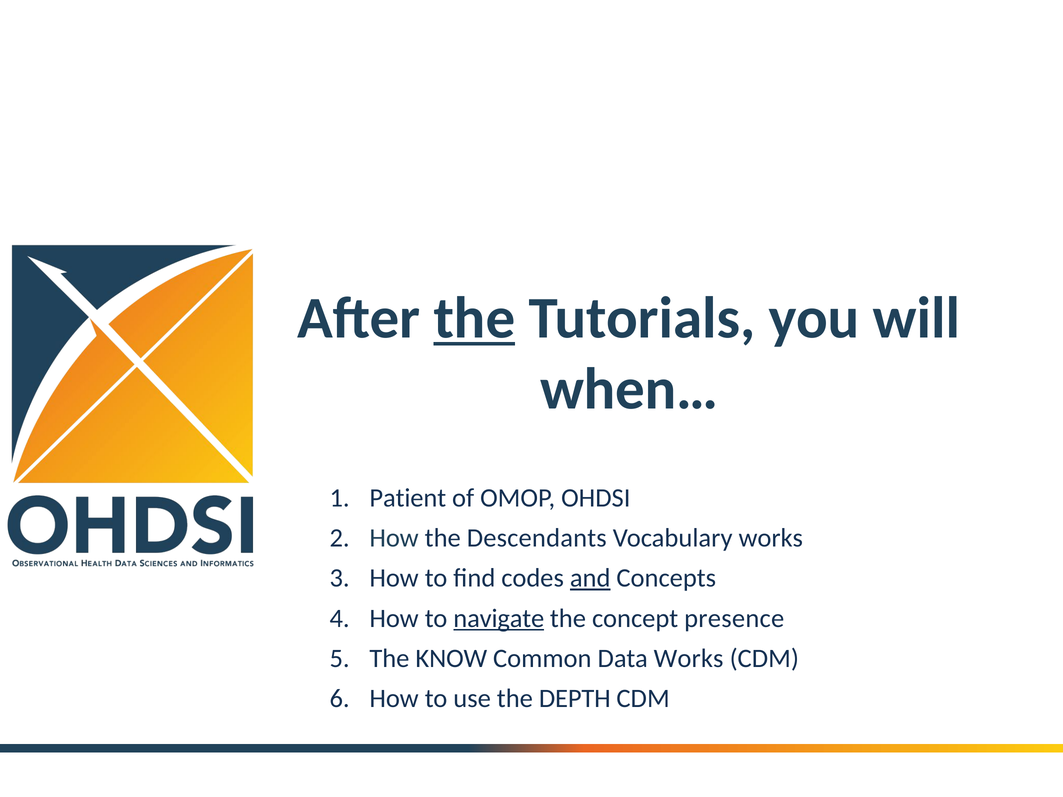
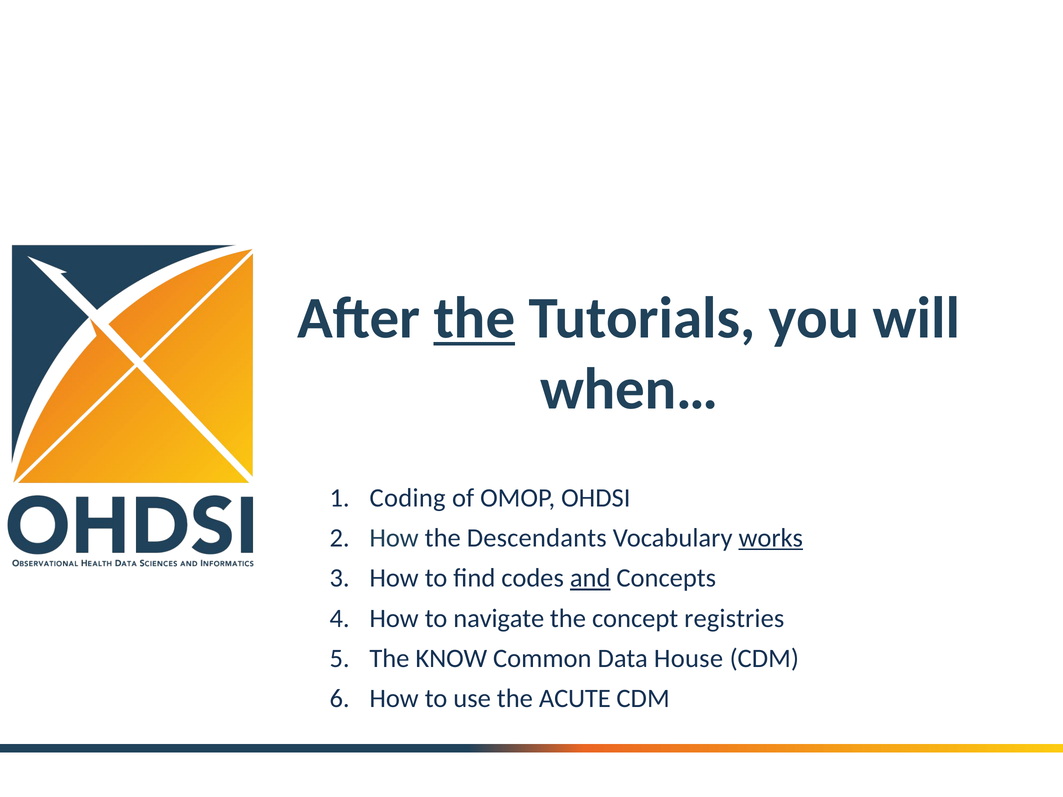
Patient: Patient -> Coding (408, 498)
works underline: none -> present (771, 538)
navigate underline: present -> none (499, 618)
presence: presence -> registries (734, 618)
Data Works: Works -> House (689, 659)
DEPTH: DEPTH -> ACUTE (575, 699)
